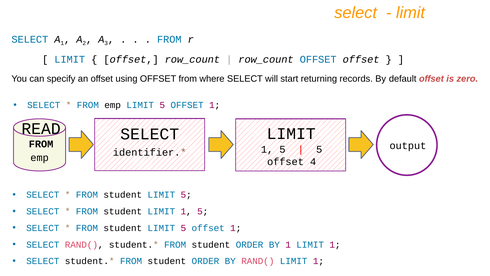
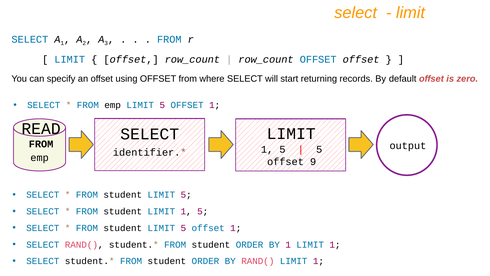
4: 4 -> 9 (313, 162)
